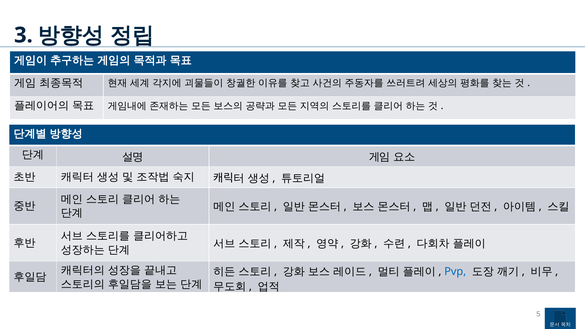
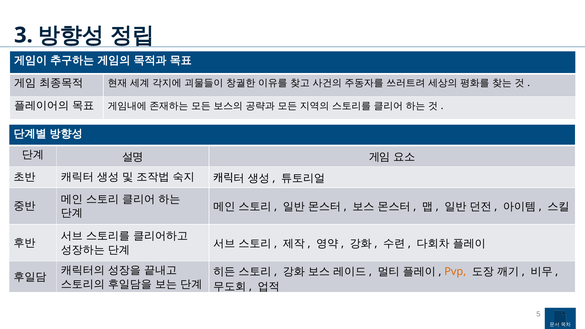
Pvp colour: blue -> orange (455, 272)
